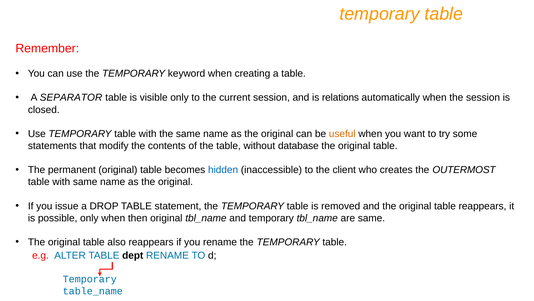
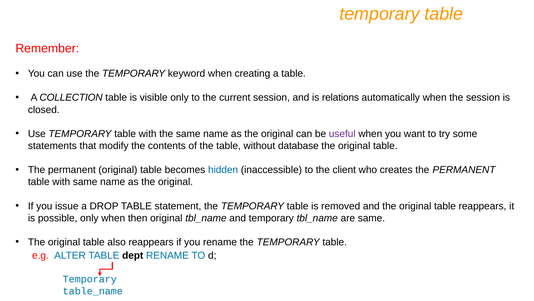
SEPARATOR: SEPARATOR -> COLLECTION (71, 97)
useful colour: orange -> purple (342, 134)
creates the OUTERMOST: OUTERMOST -> PERMANENT (464, 170)
